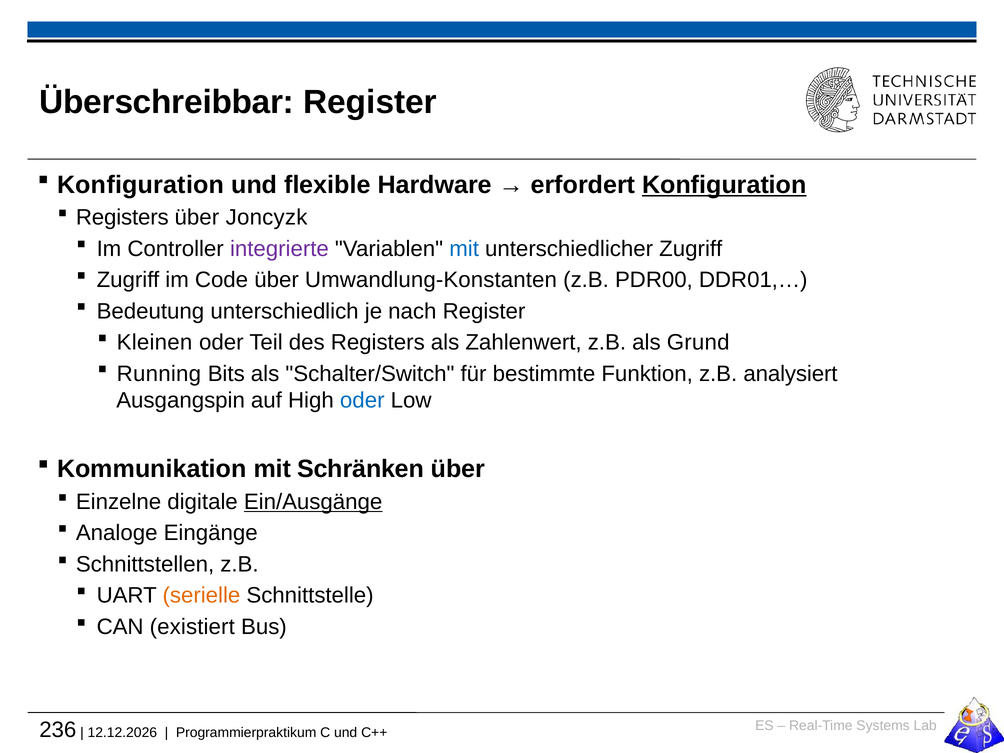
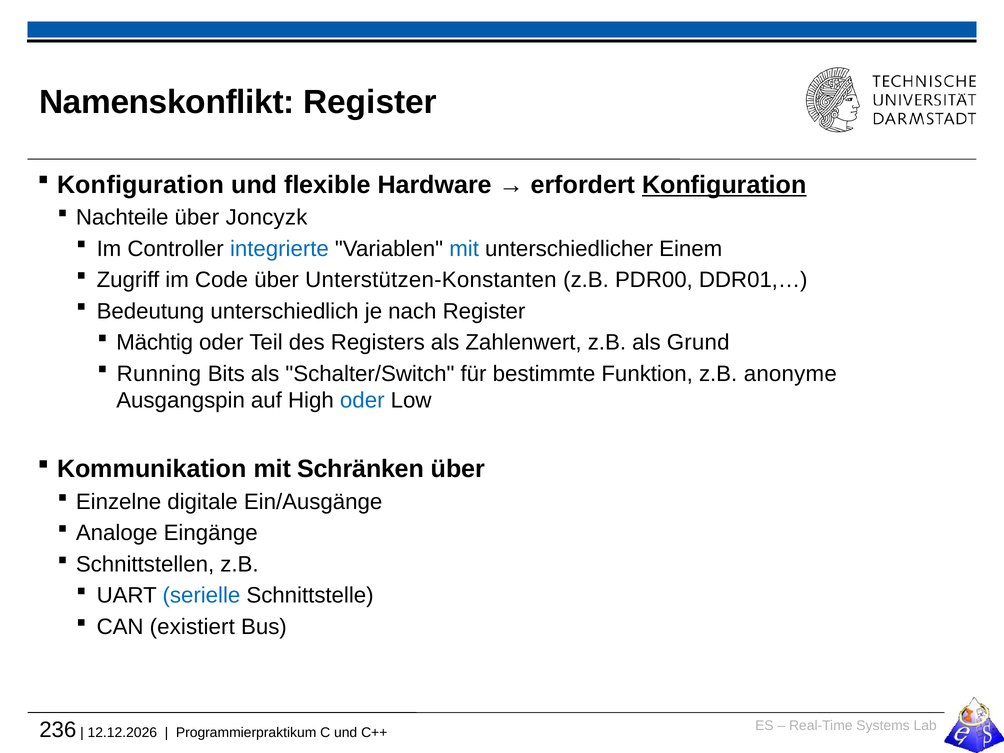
Überschreibbar: Überschreibbar -> Namenskonflikt (167, 102)
Registers: Registers -> Nachteile (122, 218)
integrierte colour: purple -> blue (279, 249)
unterschiedlicher Zugriff: Zugriff -> Einem (691, 249)
Umwandlung-Konstanten: Umwandlung-Konstanten -> Unterstützen-Konstanten (431, 280)
Kleinen: Kleinen -> Mächtig (155, 342)
analysiert: analysiert -> anonyme (790, 374)
Ein/Ausgänge underline: present -> none (313, 502)
serielle colour: orange -> blue (201, 596)
